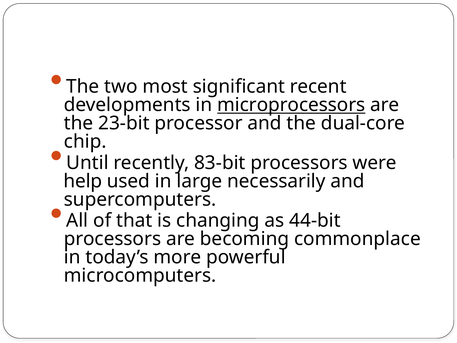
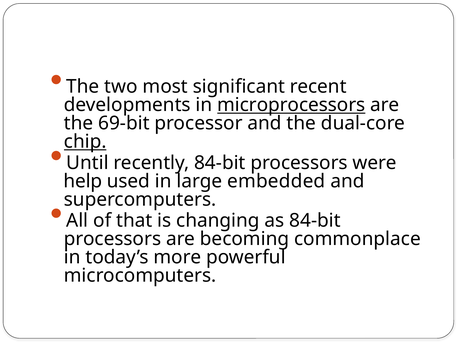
23-bit: 23-bit -> 69-bit (124, 123)
chip underline: none -> present (85, 141)
recently 83-bit: 83-bit -> 84-bit (220, 163)
necessarily: necessarily -> embedded (276, 181)
as 44-bit: 44-bit -> 84-bit (315, 220)
